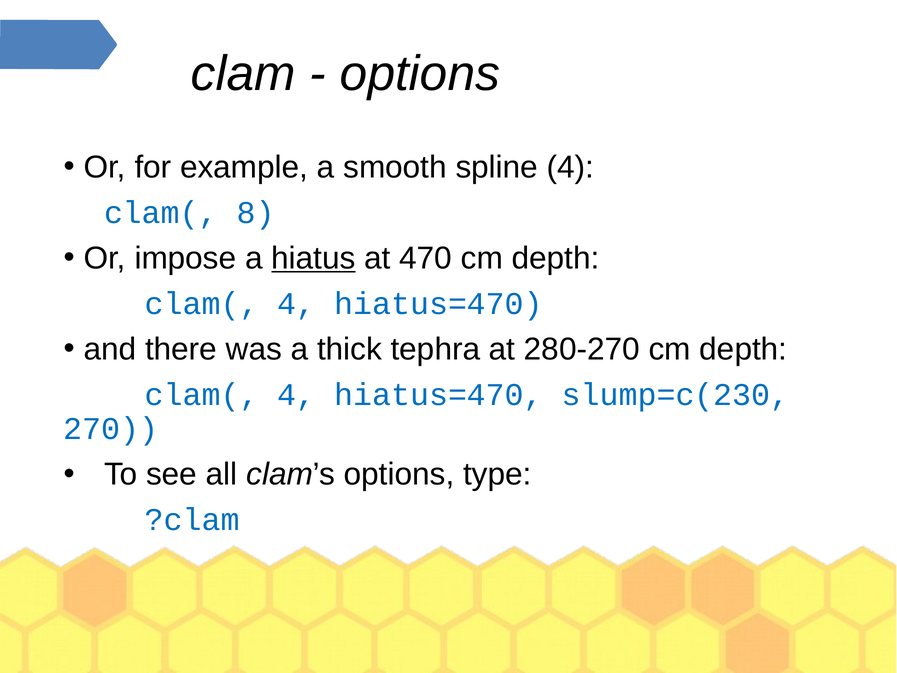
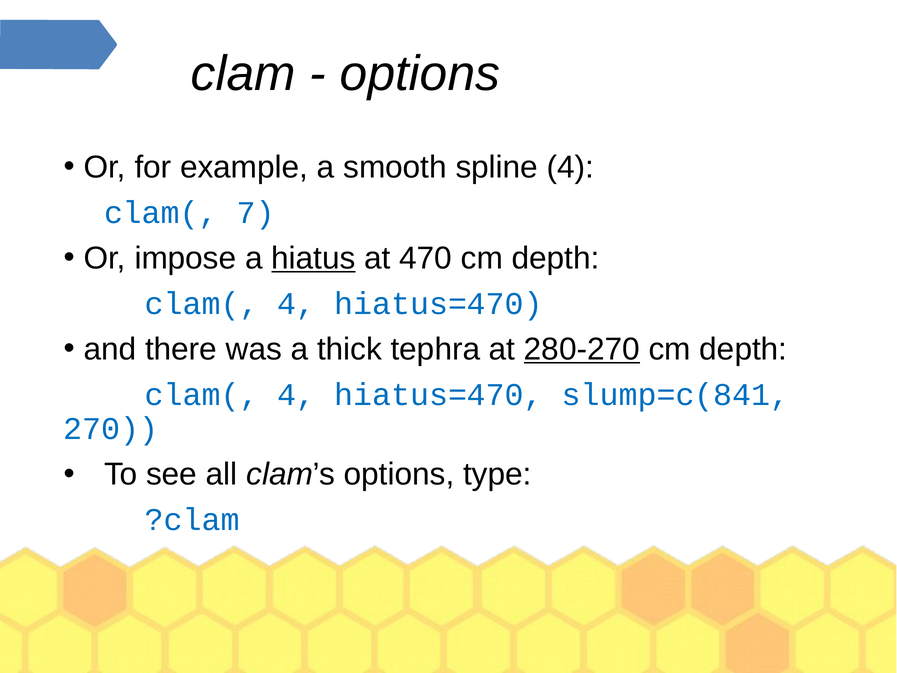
8: 8 -> 7 (256, 212)
280-270 underline: none -> present (582, 349)
slump=c(230: slump=c(230 -> slump=c(841 (676, 394)
